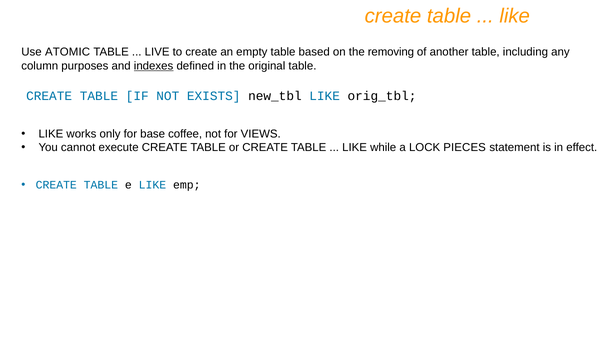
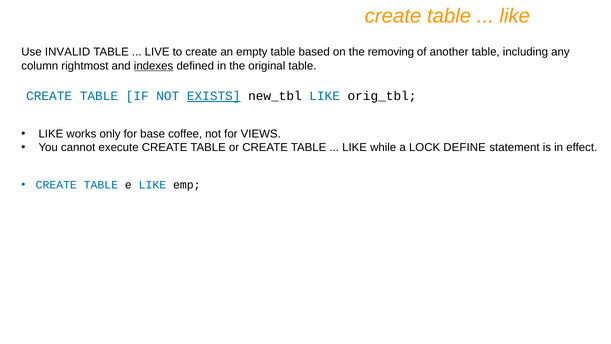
ATOMIC: ATOMIC -> INVALID (68, 52)
purposes: purposes -> rightmost (85, 66)
EXISTS underline: none -> present (214, 96)
PIECES: PIECES -> DEFINE (465, 148)
